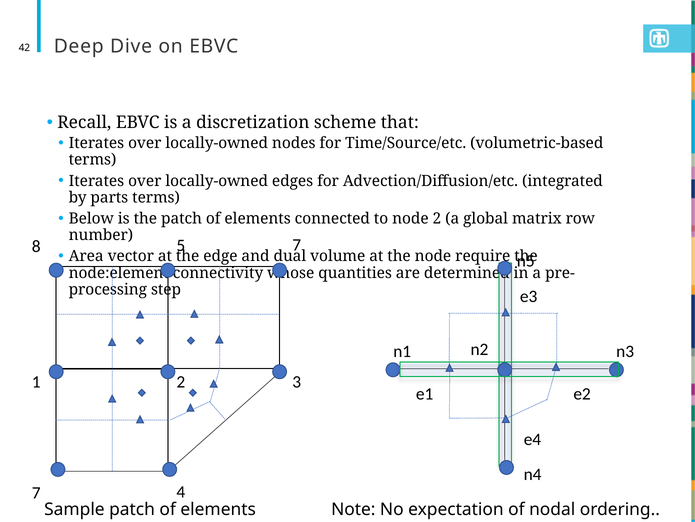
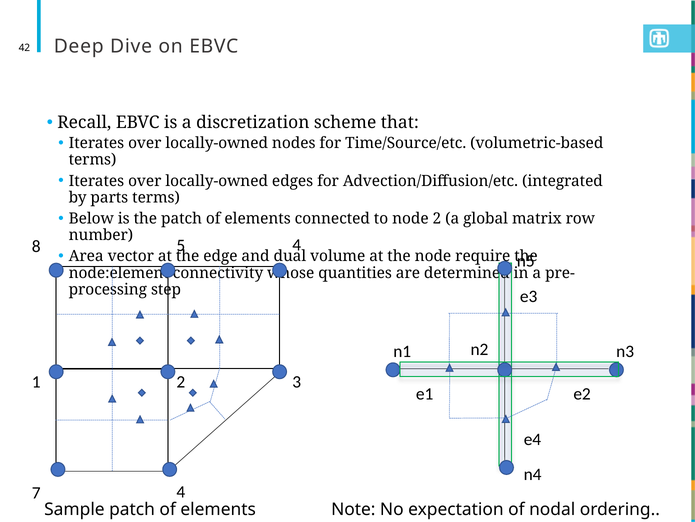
5 7: 7 -> 4 (297, 244)
